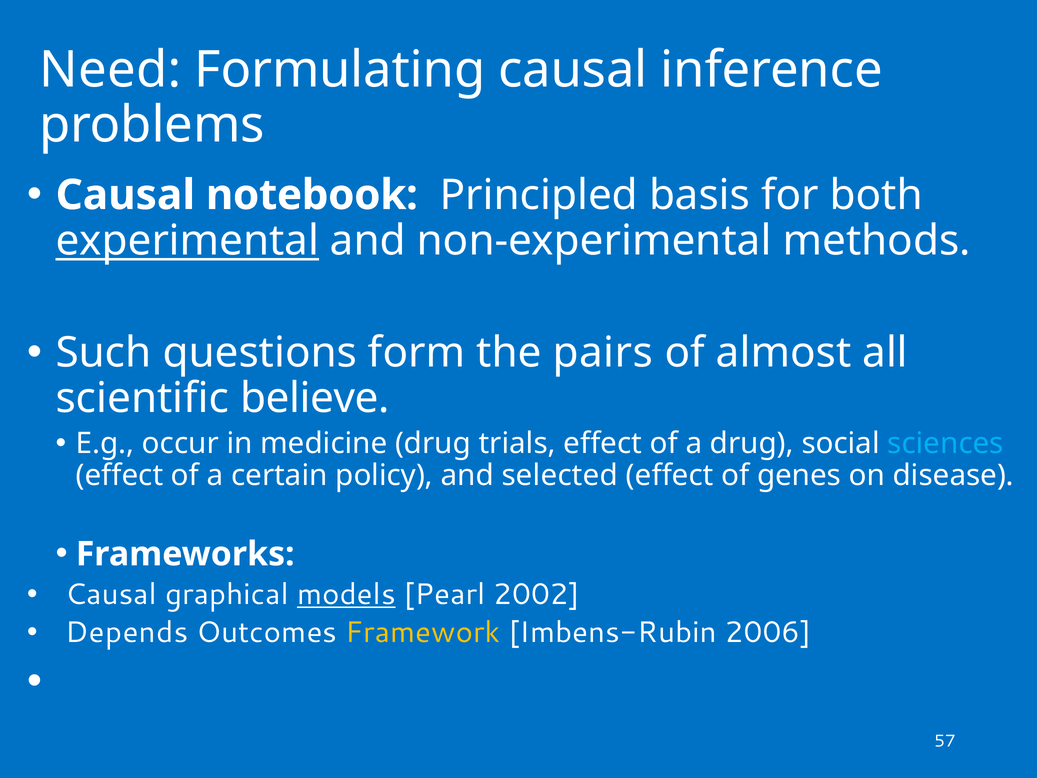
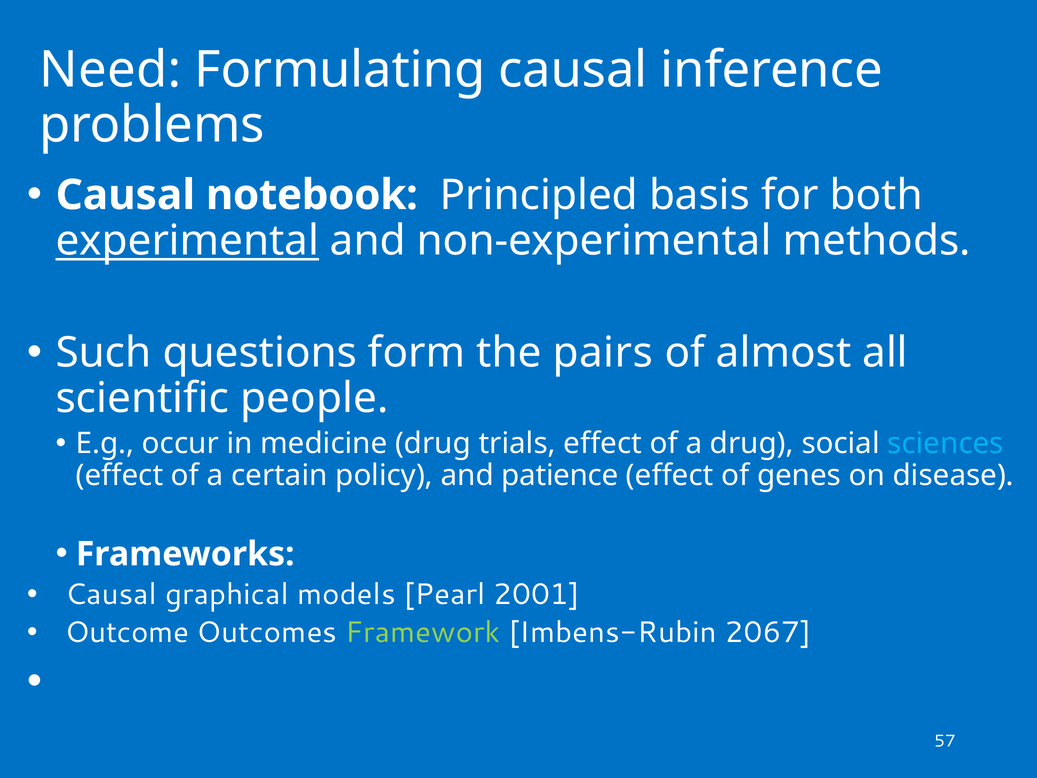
believe: believe -> people (314, 398)
selected: selected -> patience (560, 475)
models underline: present -> none (346, 594)
2002: 2002 -> 2001 (537, 594)
Depends: Depends -> Outcome (127, 632)
Framework colour: yellow -> light green (423, 632)
2006: 2006 -> 2067 (768, 632)
